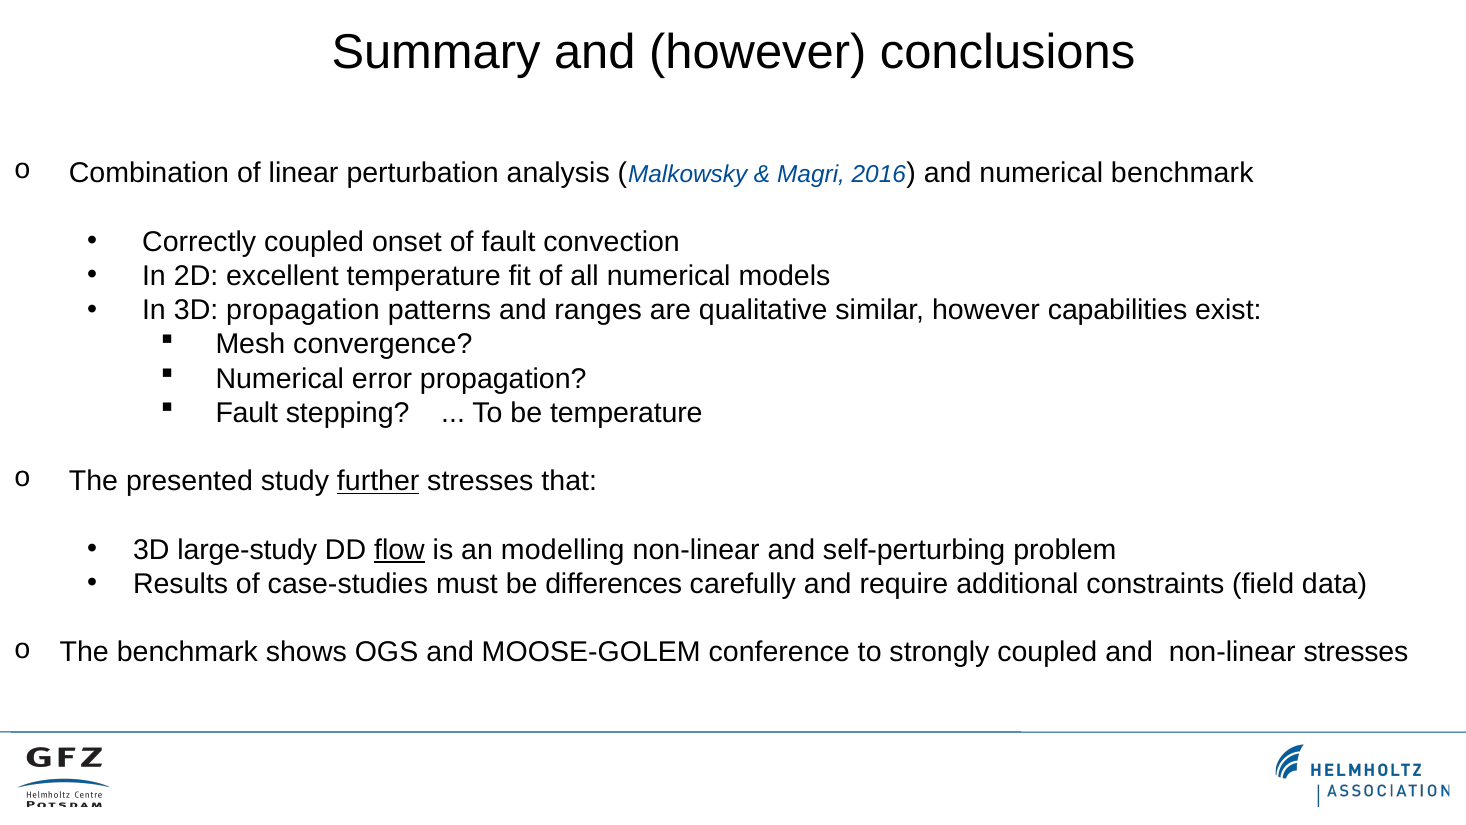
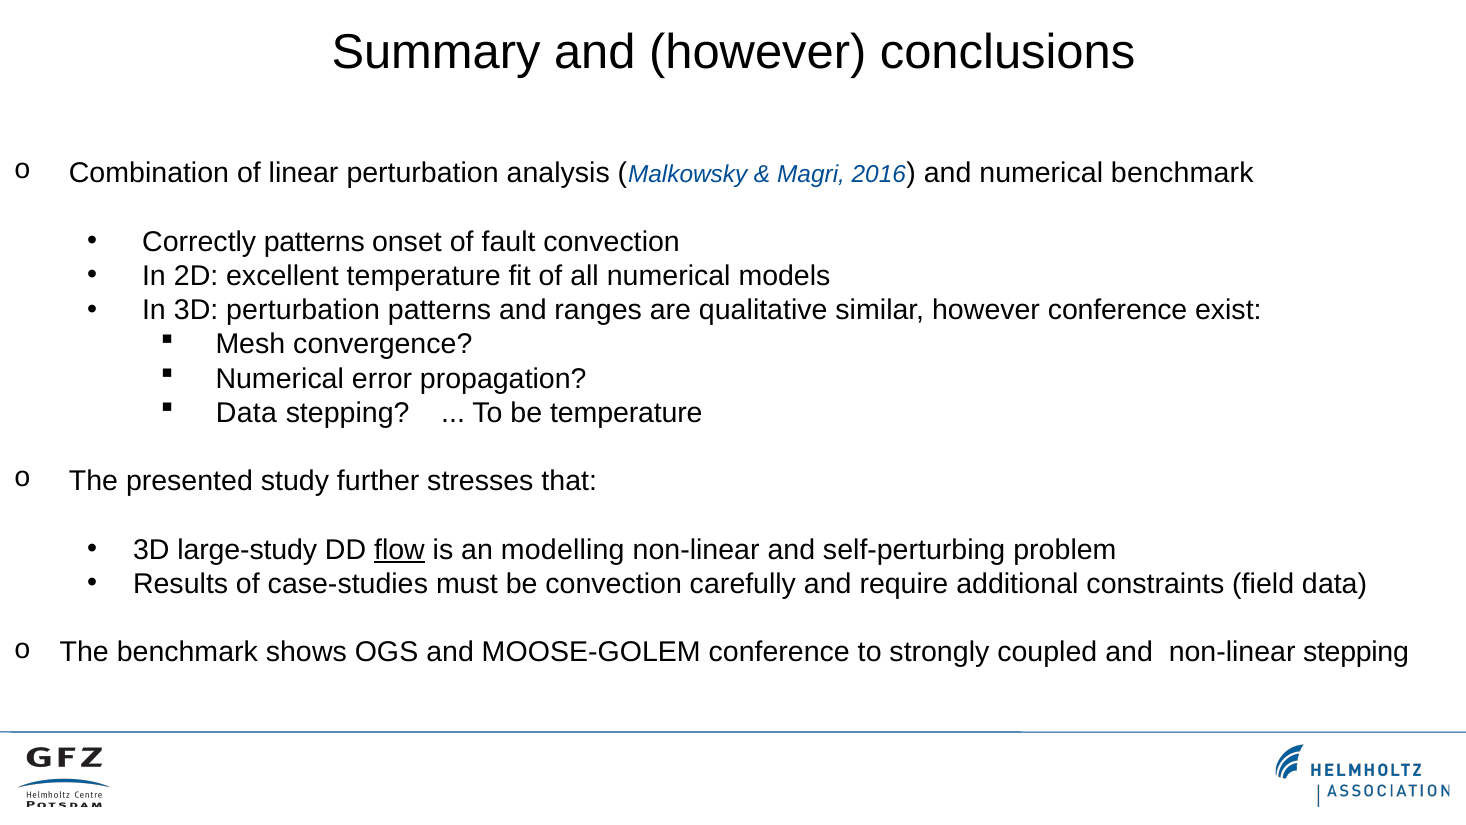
Correctly coupled: coupled -> patterns (314, 242)
3D propagation: propagation -> perturbation (303, 310)
however capabilities: capabilities -> conference (1118, 310)
Fault: Fault -> Data (246, 413)
further underline: present -> none (378, 481)
be differences: differences -> convection (614, 584)
non-linear stresses: stresses -> stepping (1356, 652)
